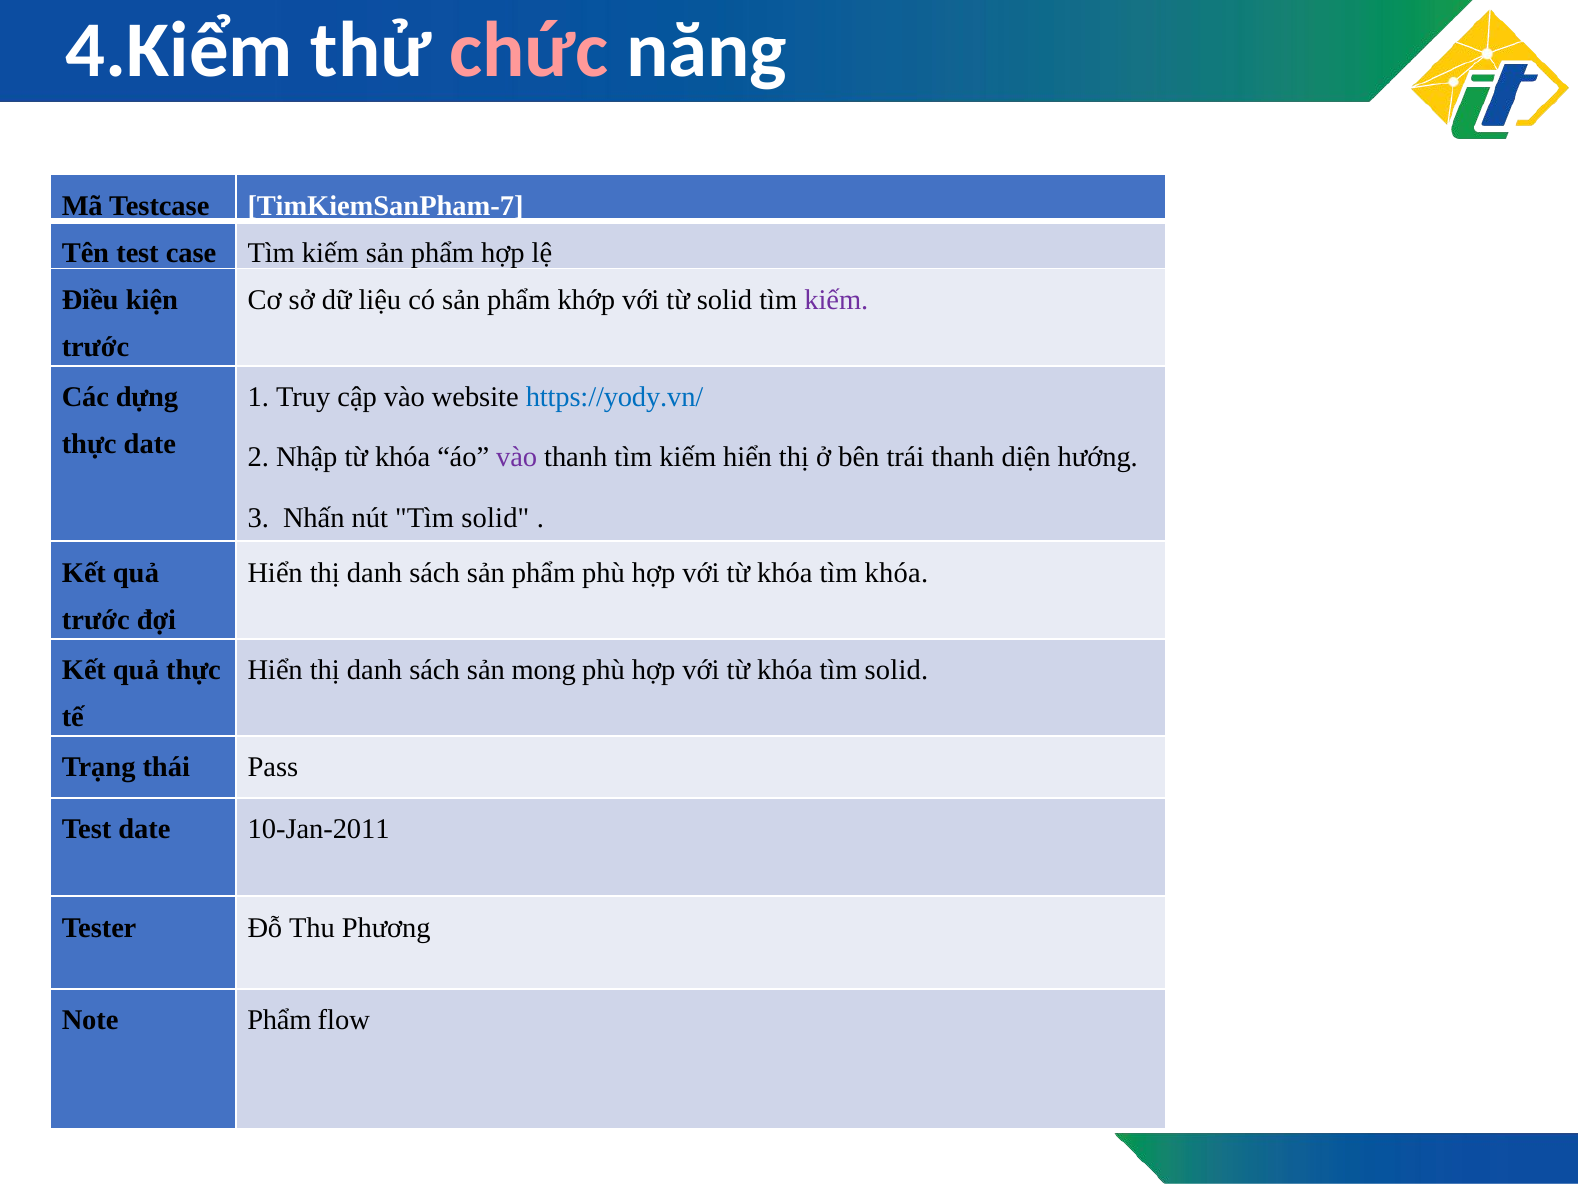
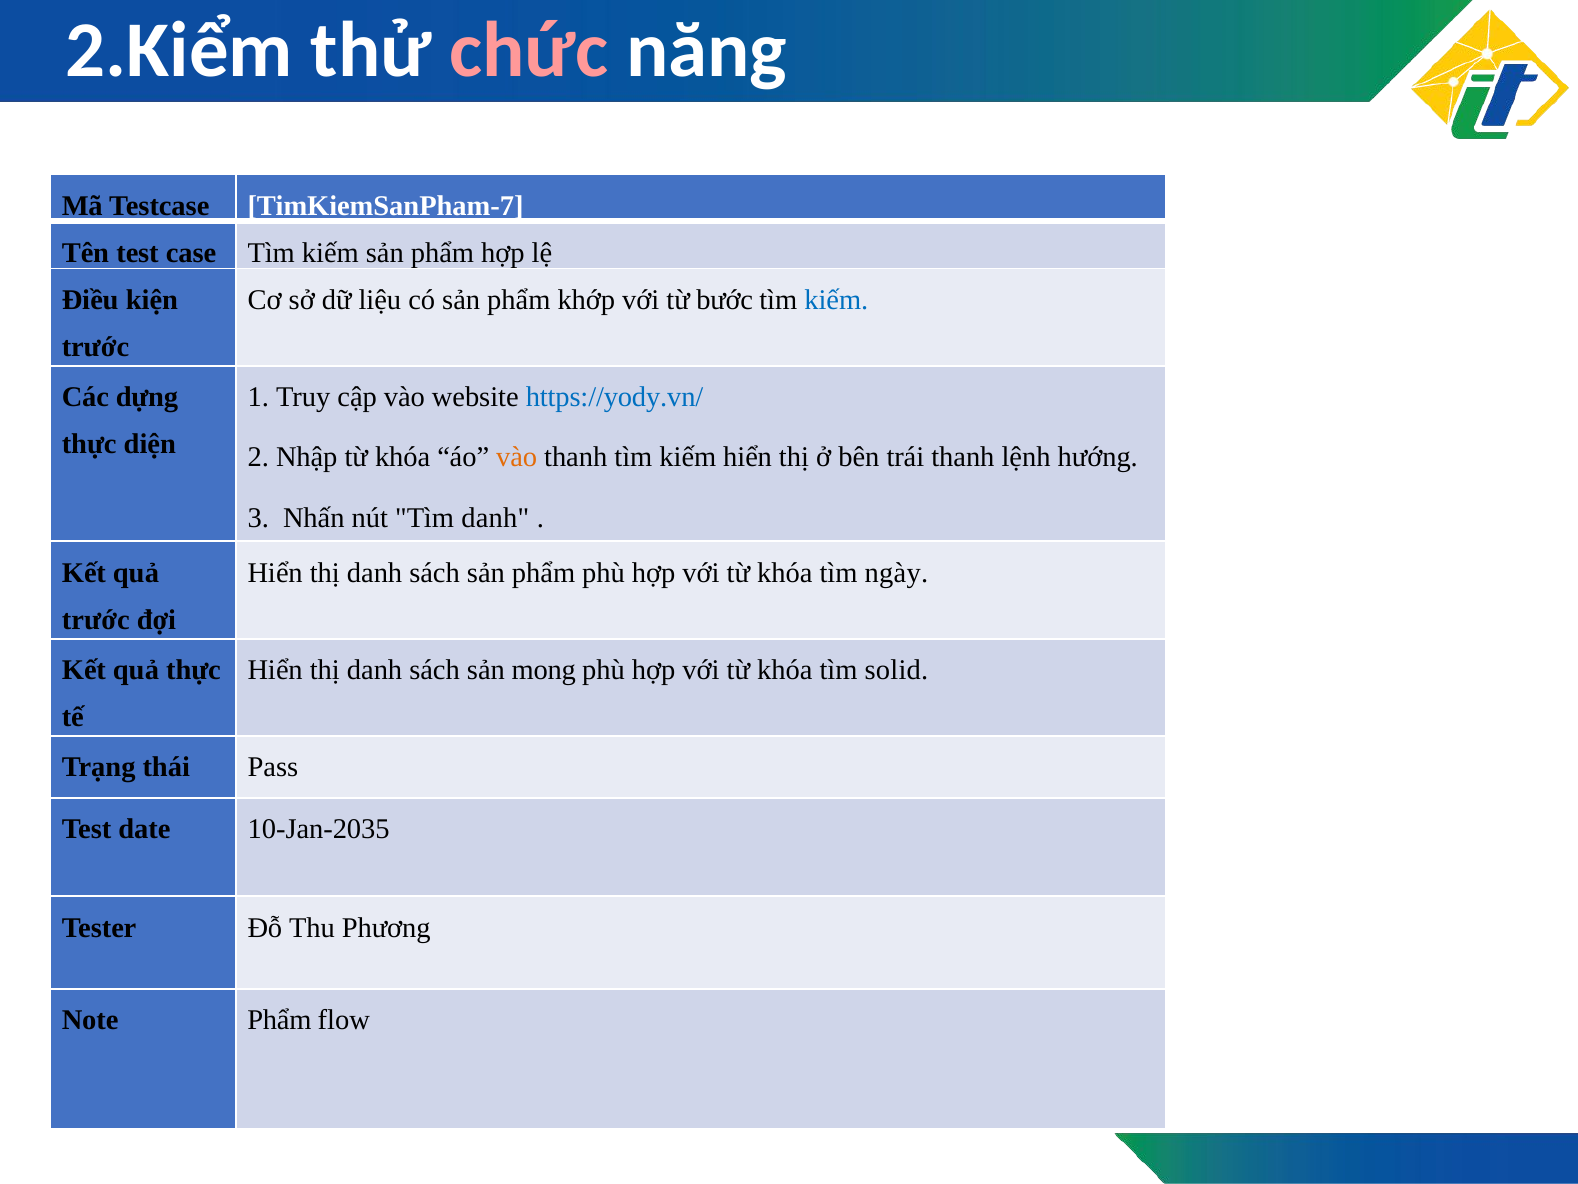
4.Kiểm: 4.Kiểm -> 2.Kiểm (179, 50)
từ solid: solid -> bước (725, 300)
kiếm colour: purple -> blue (836, 300)
thực date: date -> diện (150, 444)
vào colour: purple -> orange (517, 457)
diện: diện -> lệnh (1026, 457)
nút Tìm solid: solid -> danh (495, 517)
tìm khóa: khóa -> ngày (896, 573)
10-Jan-2011: 10-Jan-2011 -> 10-Jan-2035 (319, 829)
